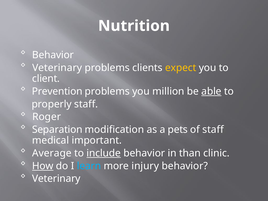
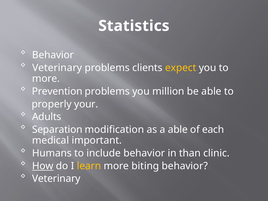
Nutrition: Nutrition -> Statistics (134, 26)
client: client -> more (46, 79)
able underline: present -> none (211, 91)
properly staff: staff -> your (86, 104)
Roger: Roger -> Adults (47, 117)
a pets: pets -> able (178, 130)
of staff: staff -> each (213, 130)
Average: Average -> Humans (52, 153)
include underline: present -> none (104, 153)
learn colour: light blue -> yellow (89, 166)
injury: injury -> biting (145, 166)
